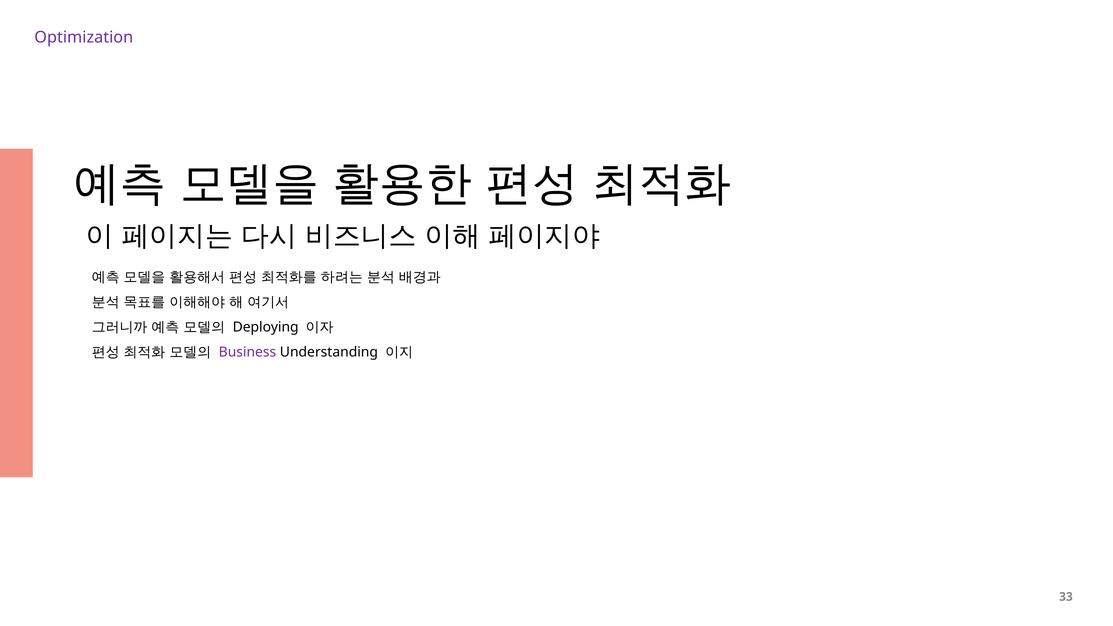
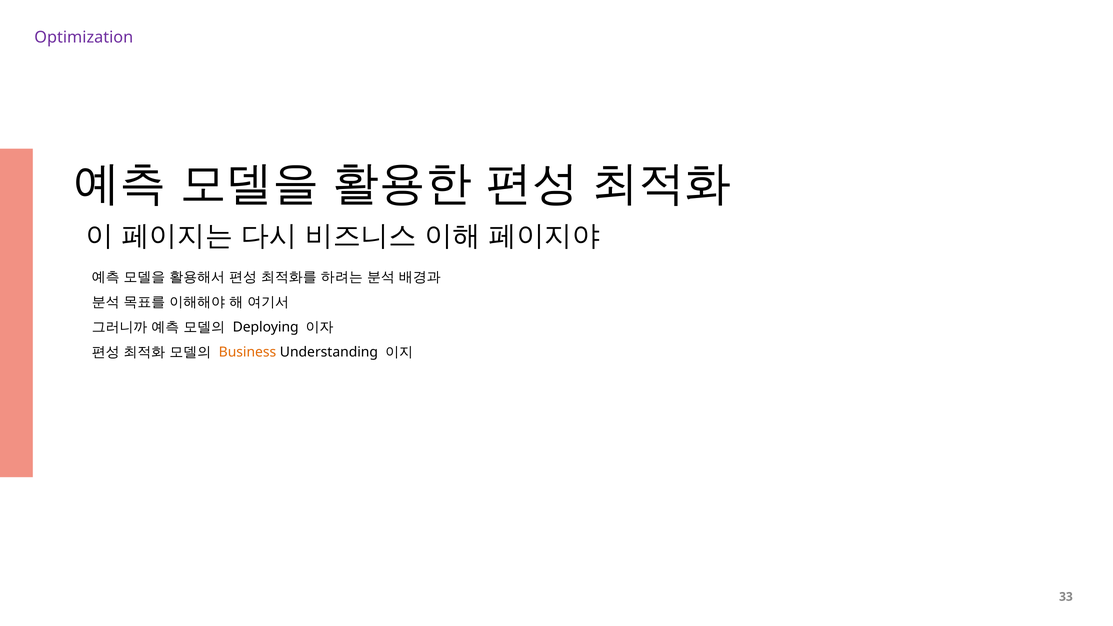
Business colour: purple -> orange (247, 352)
